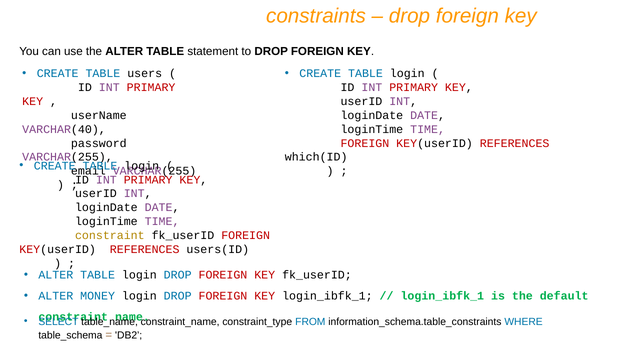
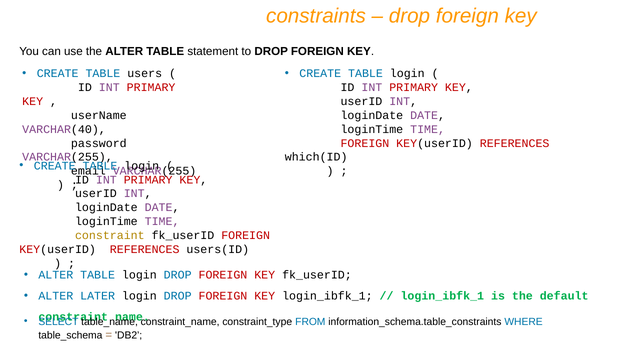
MONEY: MONEY -> LATER (98, 296)
